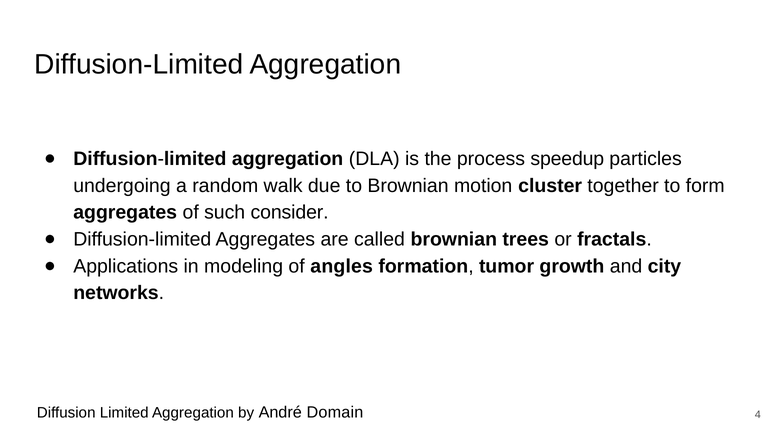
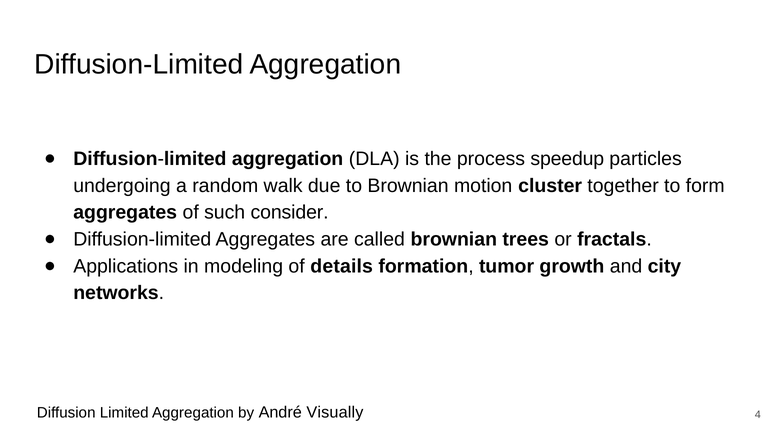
angles: angles -> details (342, 266)
Domain: Domain -> Visually (335, 412)
